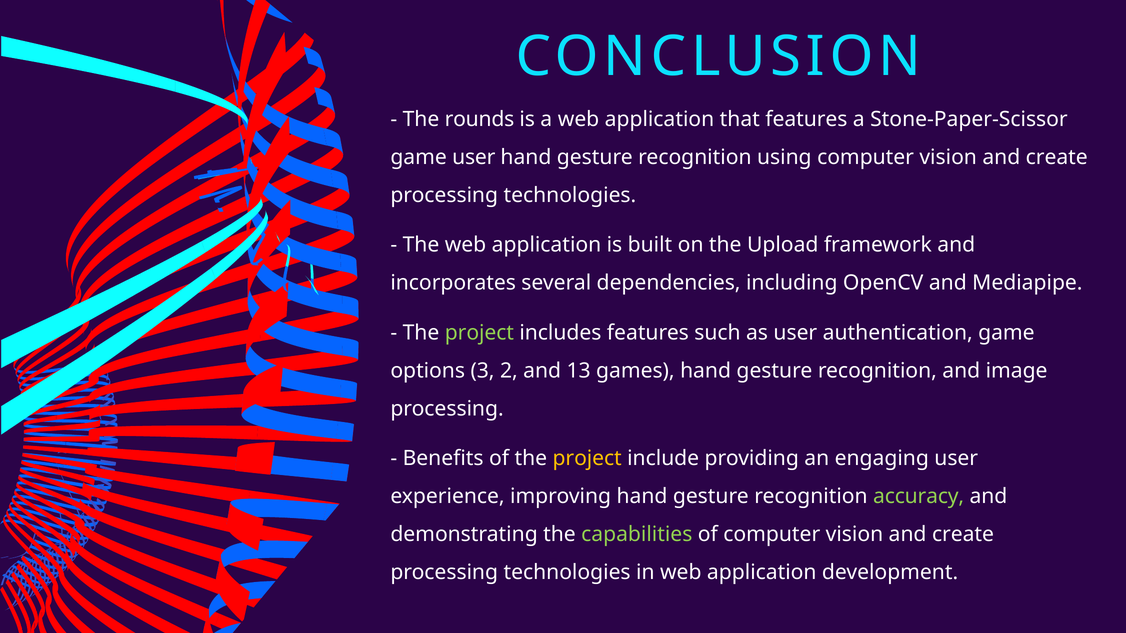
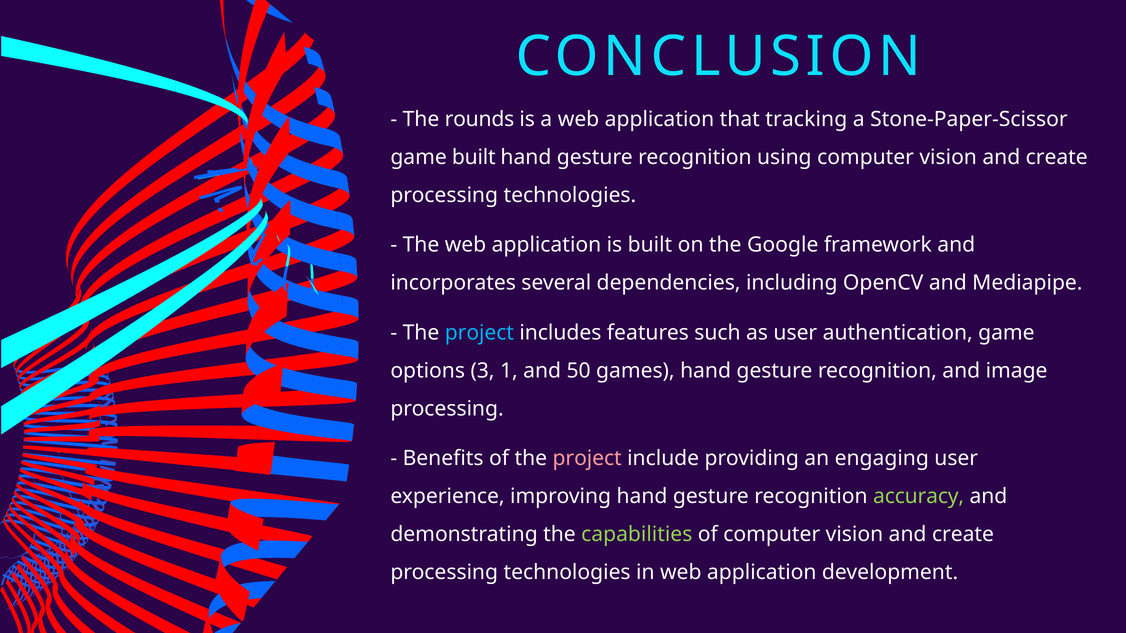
that features: features -> tracking (806, 119)
game user: user -> built (474, 157)
Upload: Upload -> Google (783, 245)
project colour: light green -> light blue (479, 333)
2: 2 -> 1 (509, 371)
13: 13 -> 50 (579, 371)
project colour: yellow -> pink (587, 459)
